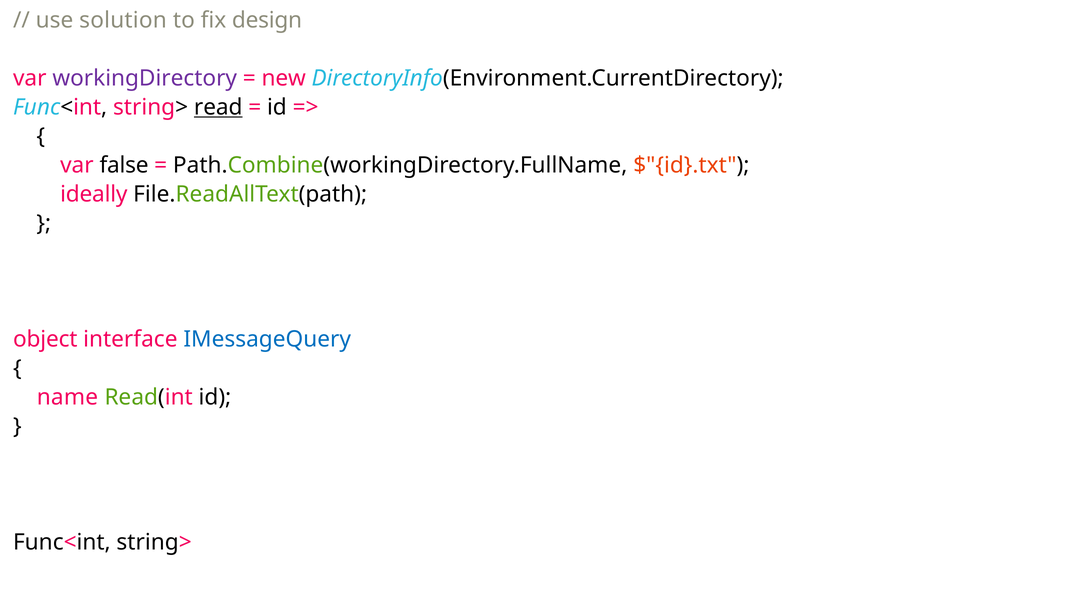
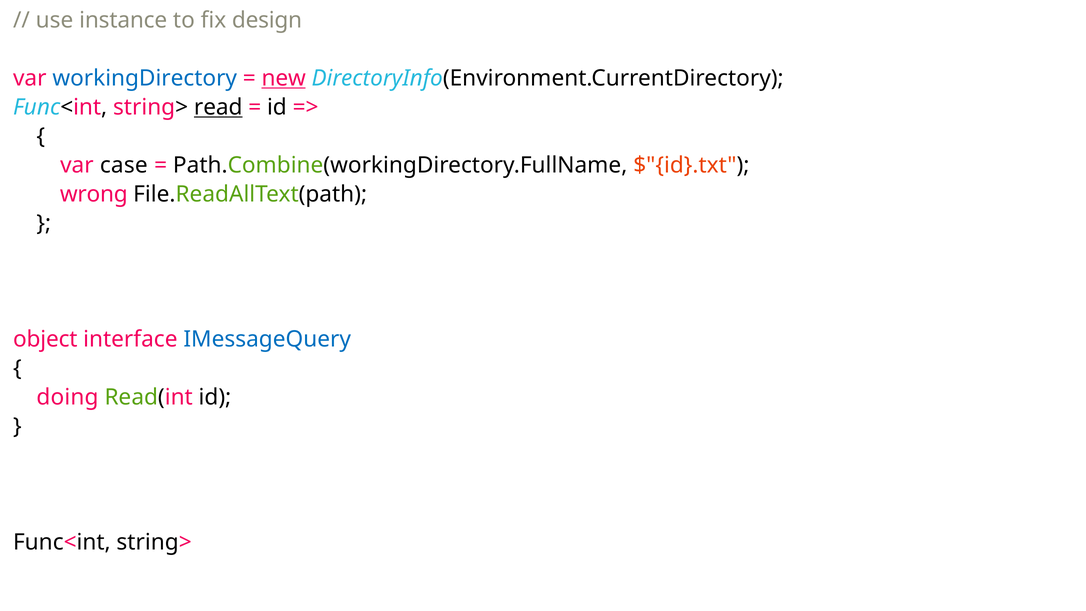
solution: solution -> instance (123, 20)
workingDirectory colour: purple -> blue (145, 78)
new underline: none -> present (284, 78)
false: false -> case (124, 165)
ideally: ideally -> wrong (94, 194)
name: name -> doing (67, 397)
